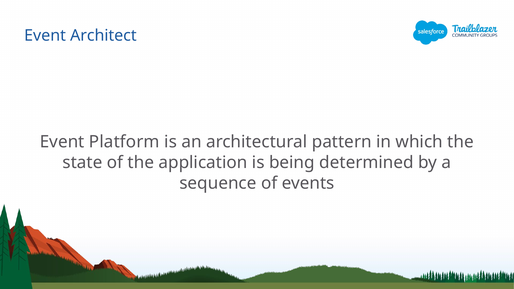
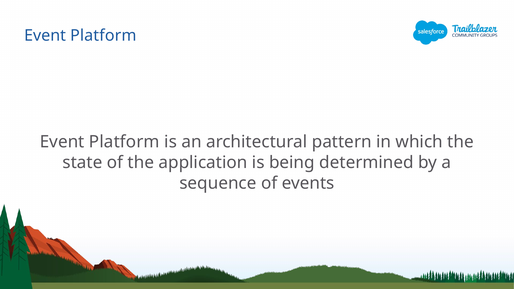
Architect: Architect -> Platform (103, 35)
